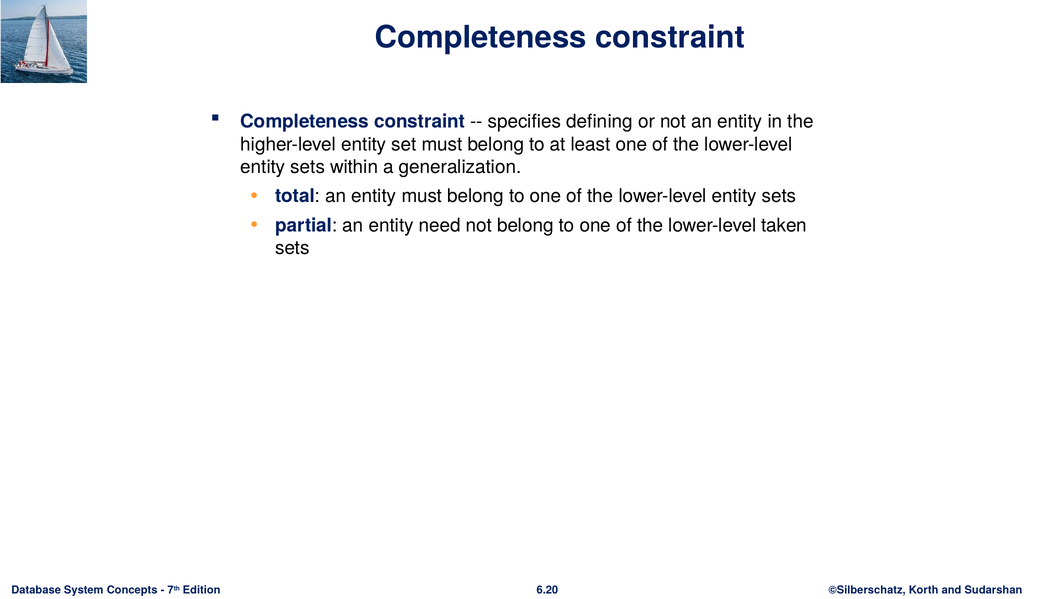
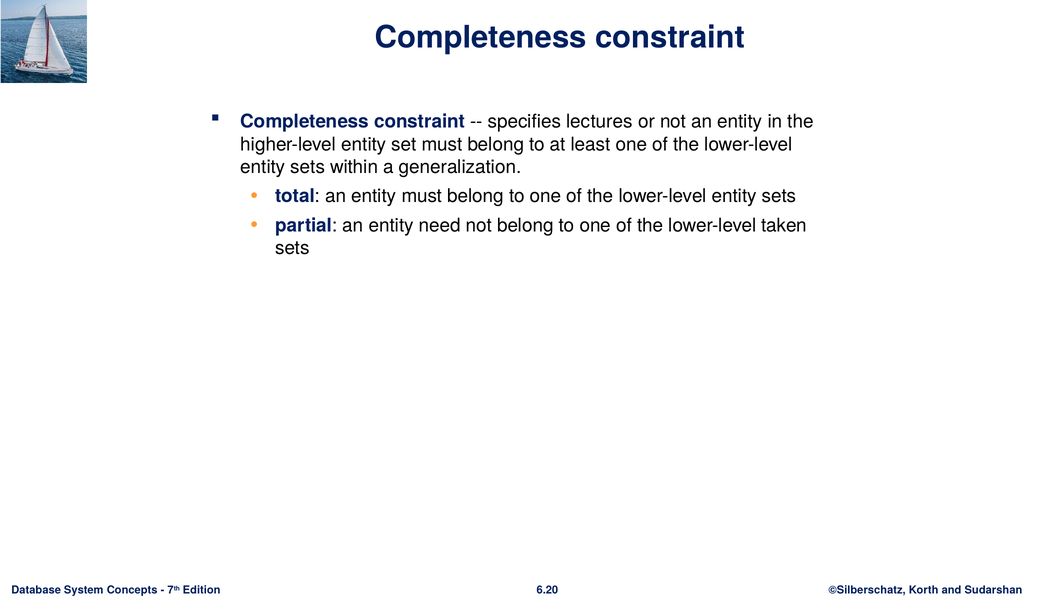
defining: defining -> lectures (600, 122)
